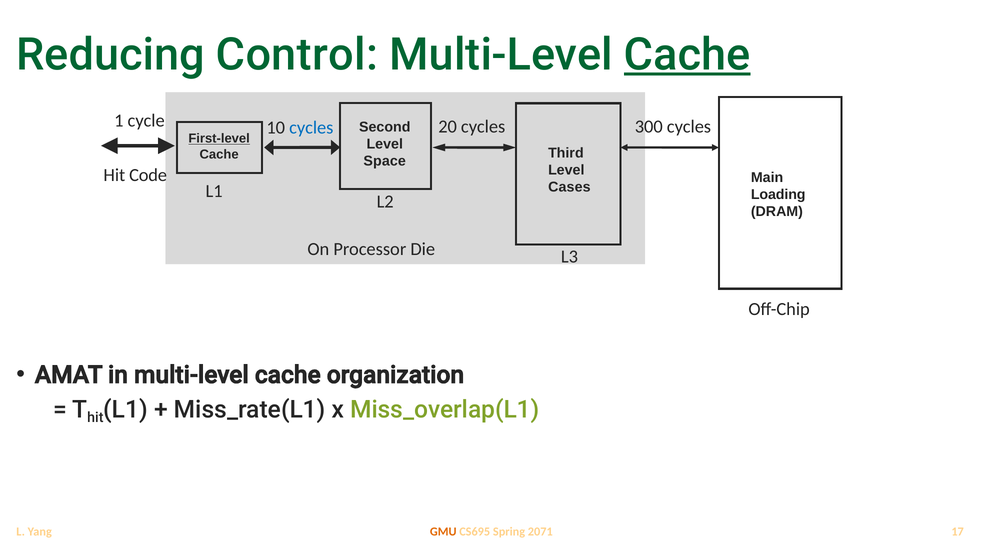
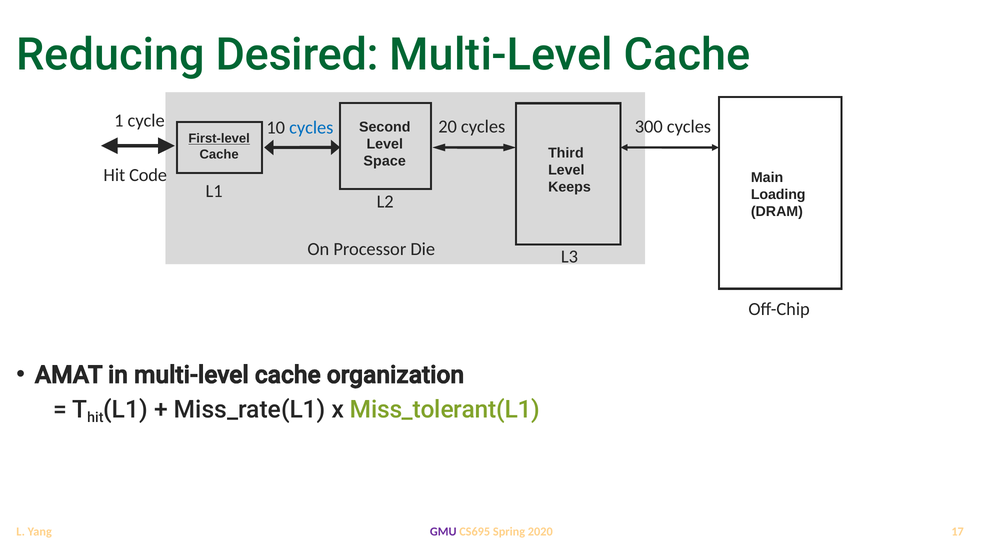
Control: Control -> Desired (297, 55)
Cache underline: present -> none (687, 55)
Cases: Cases -> Keeps (569, 187)
Miss_overlap(L1: Miss_overlap(L1 -> Miss_tolerant(L1 (445, 409)
GMU colour: orange -> purple (443, 532)
2071: 2071 -> 2020 (540, 532)
